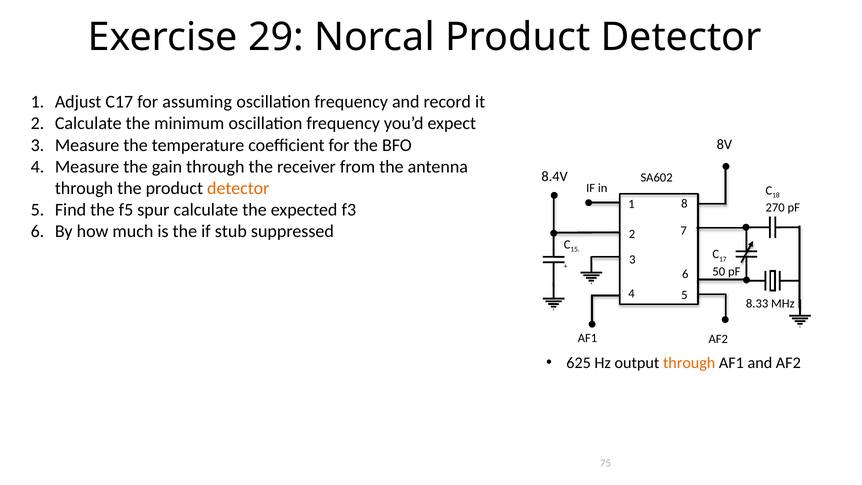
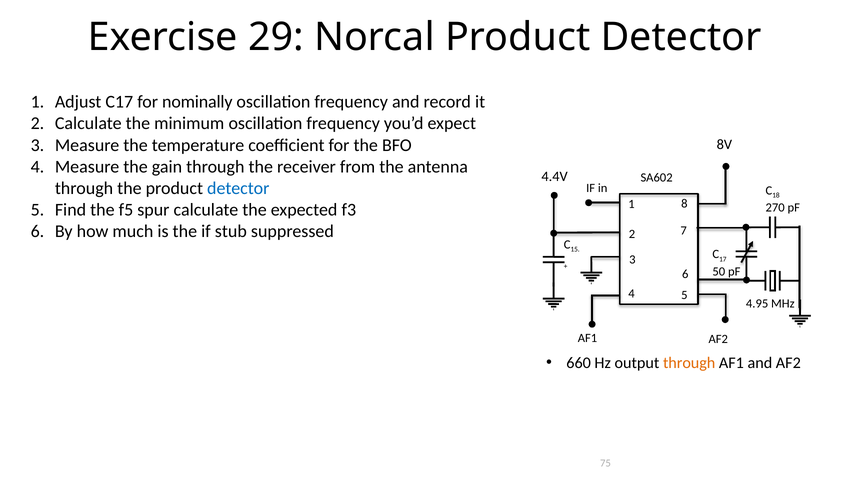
assuming: assuming -> nominally (197, 102)
8.4V: 8.4V -> 4.4V (555, 176)
detector colour: orange -> blue (238, 188)
8.33: 8.33 -> 4.95 (757, 304)
625: 625 -> 660 (579, 363)
